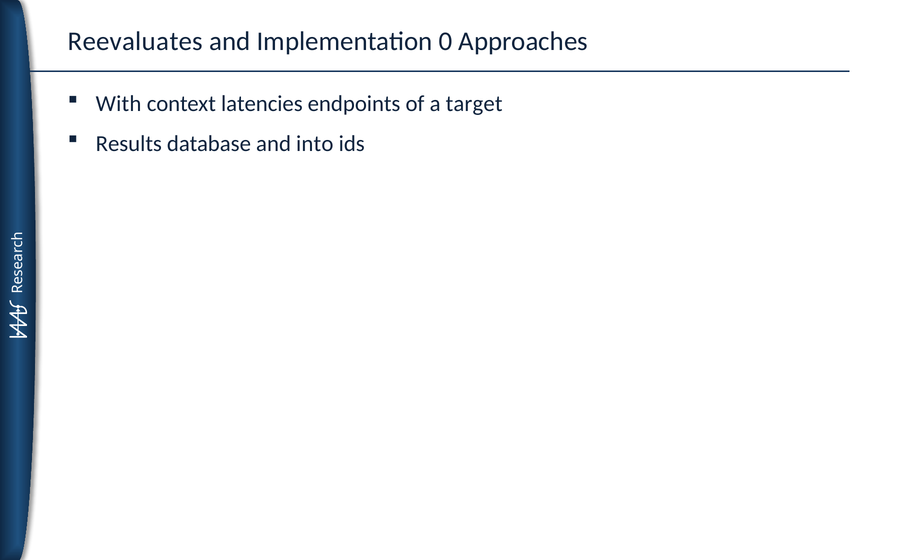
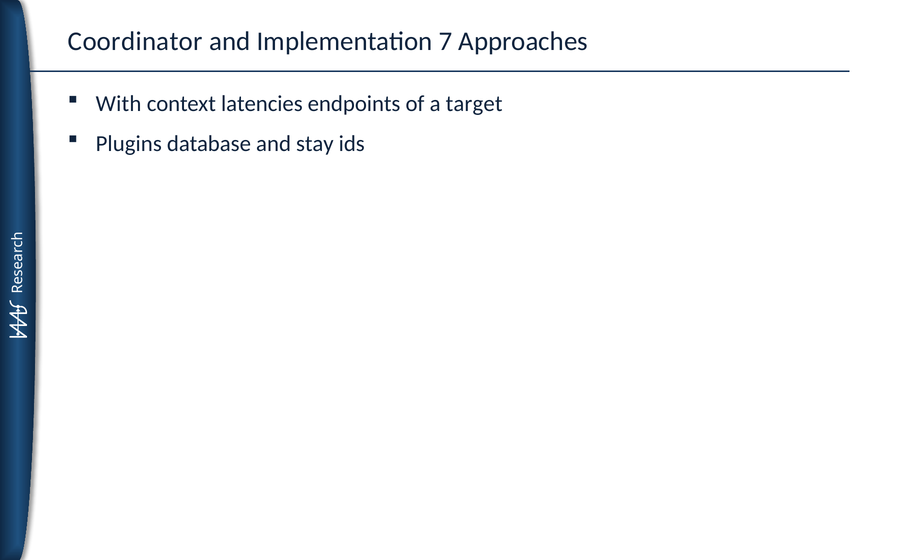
Reevaluates: Reevaluates -> Coordinator (135, 41)
0: 0 -> 7 (445, 41)
Results: Results -> Plugins (129, 144)
into: into -> stay (315, 144)
